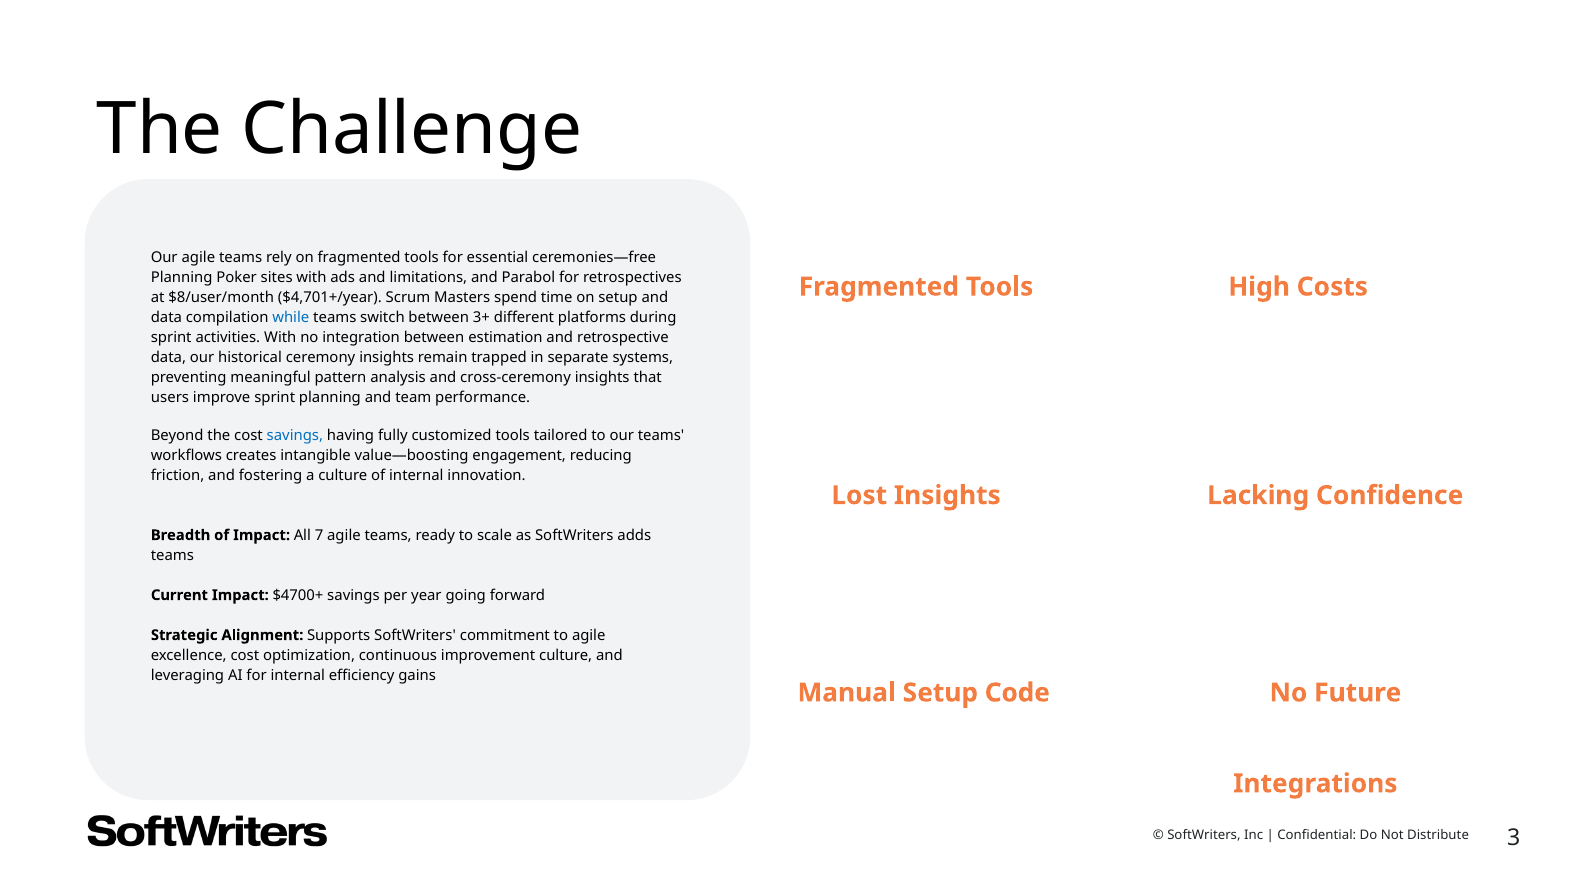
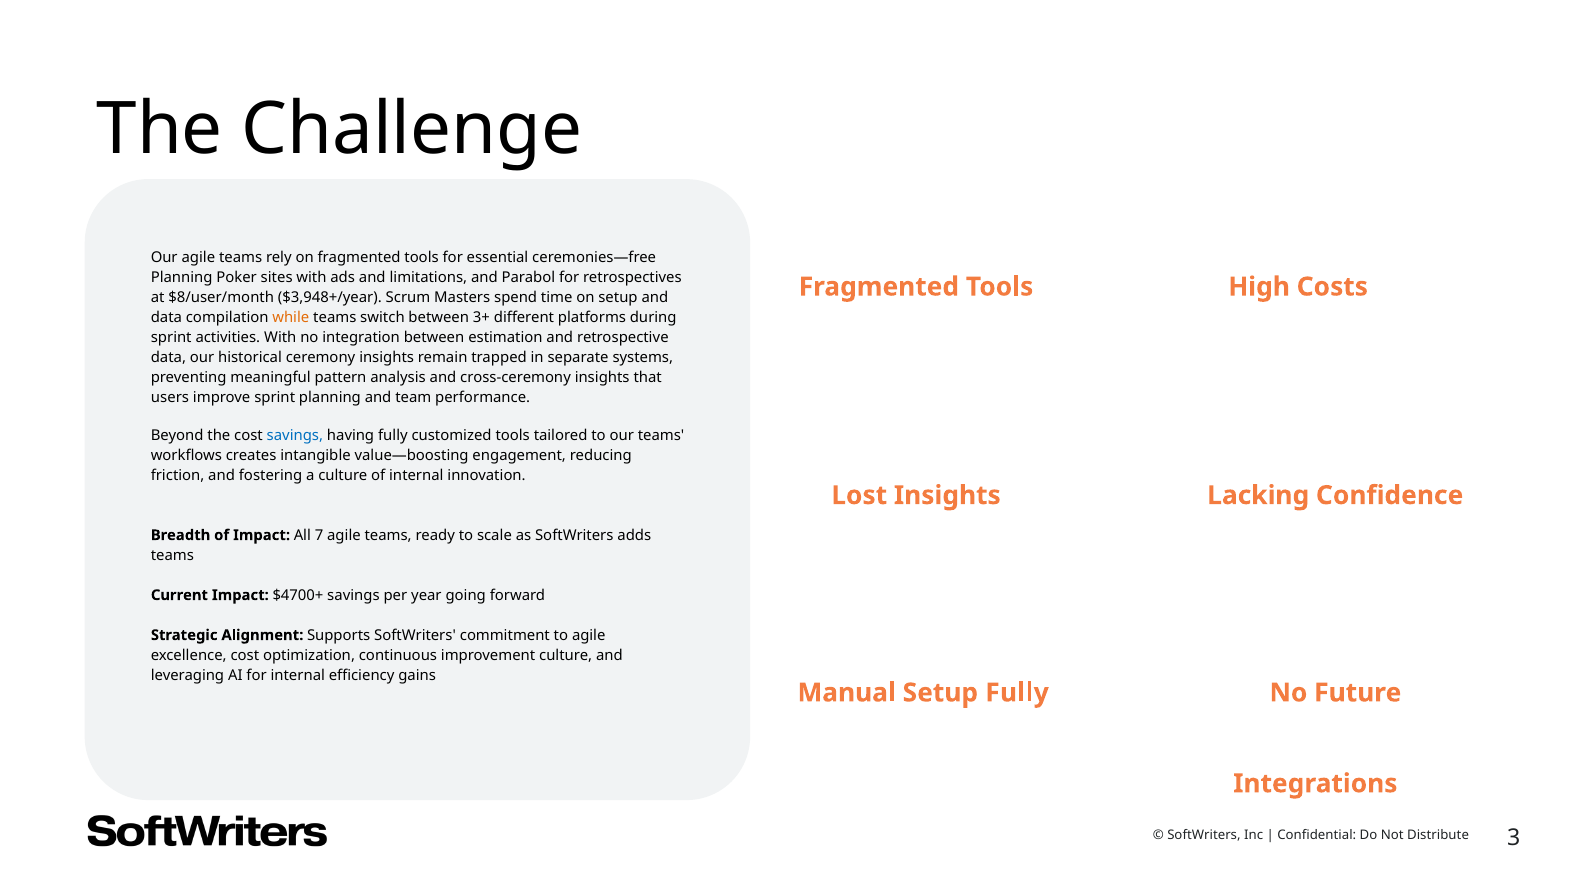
$4,701+/year: $4,701+/year -> $3,948+/year (330, 297)
while colour: blue -> orange (291, 317)
Setup Code: Code -> Fully (1017, 693)
